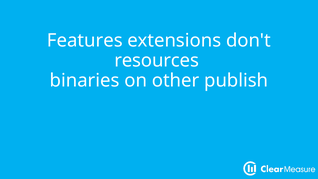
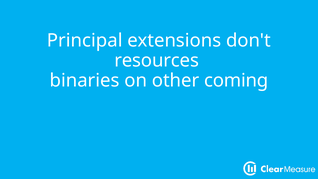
Features: Features -> Principal (85, 40)
publish: publish -> coming (236, 80)
